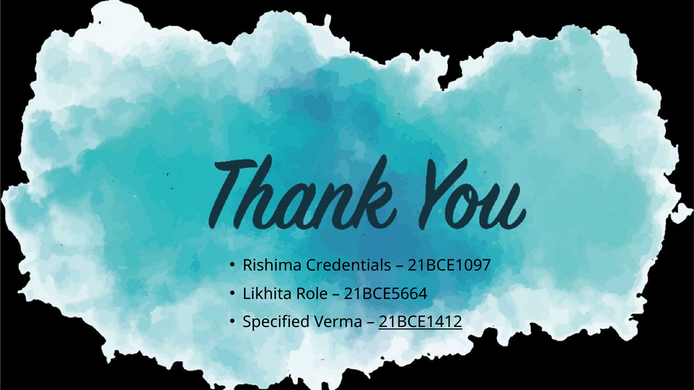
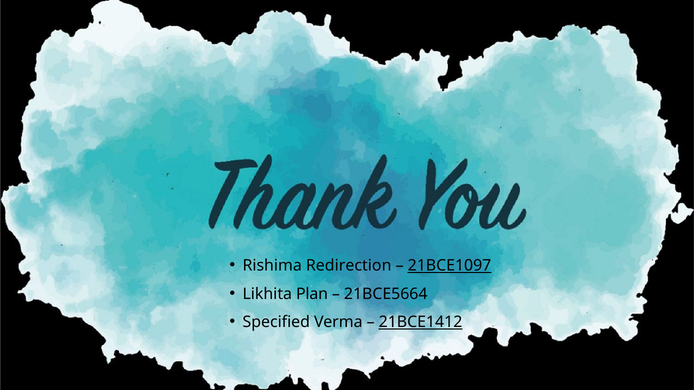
Credentials: Credentials -> Redirection (349, 266)
21BCE1097 underline: none -> present (450, 266)
Role: Role -> Plan (312, 294)
